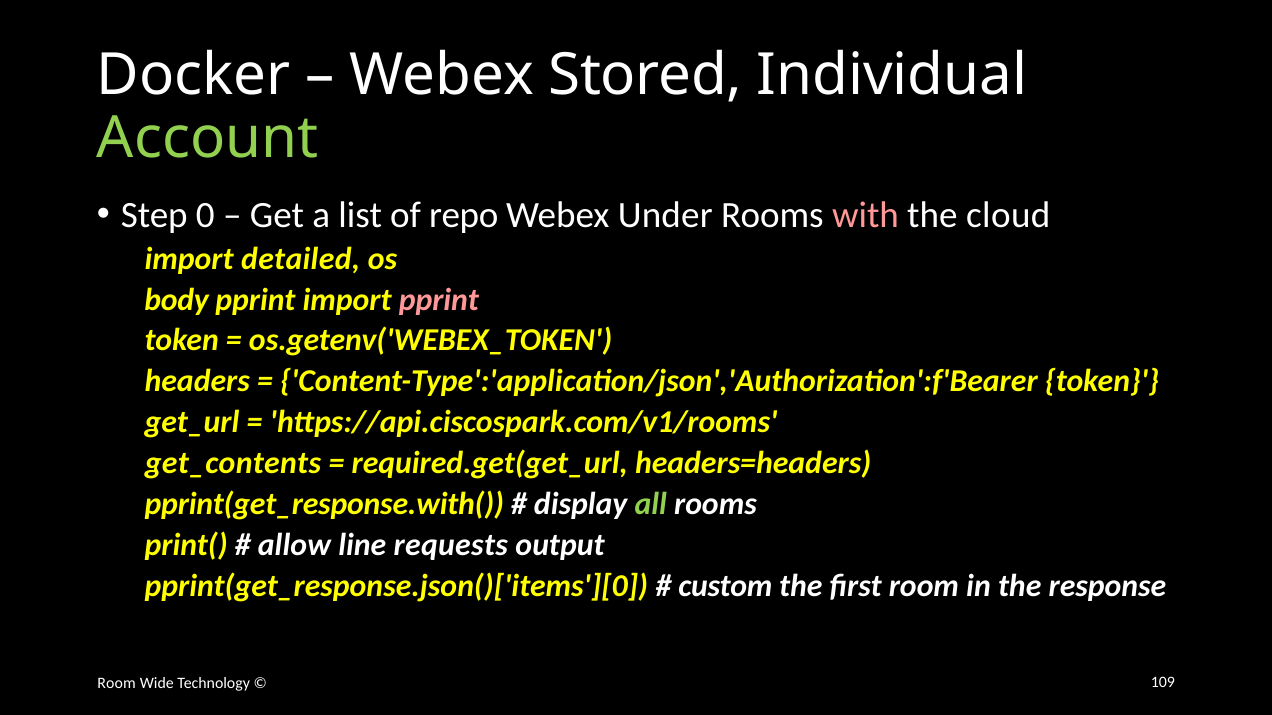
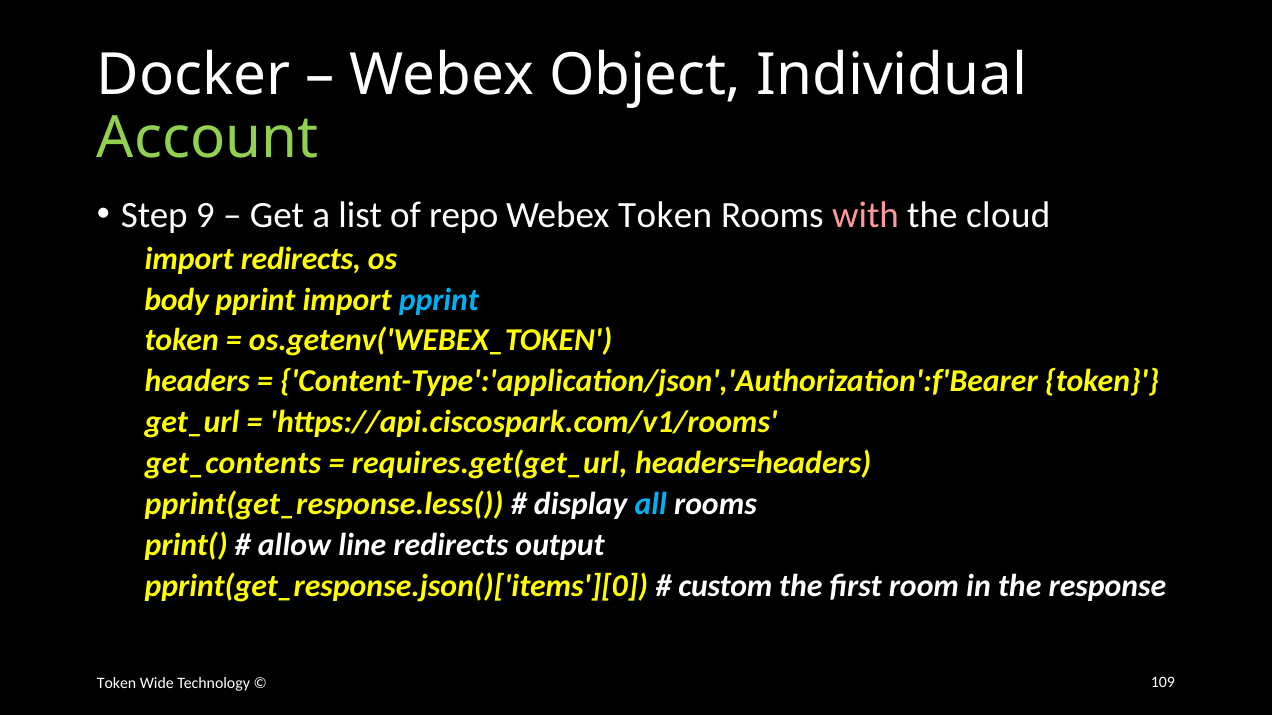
Stored: Stored -> Object (645, 75)
0: 0 -> 9 (205, 215)
Webex Under: Under -> Token (665, 215)
import detailed: detailed -> redirects (301, 259)
pprint colour: pink -> light blue (439, 300)
required.get(get_url: required.get(get_url -> requires.get(get_url (490, 464)
pprint(get_response.with(: pprint(get_response.with( -> pprint(get_response.less( (324, 504)
all colour: light green -> light blue (651, 504)
line requests: requests -> redirects (451, 545)
Room: Room -> Token (117, 683)
